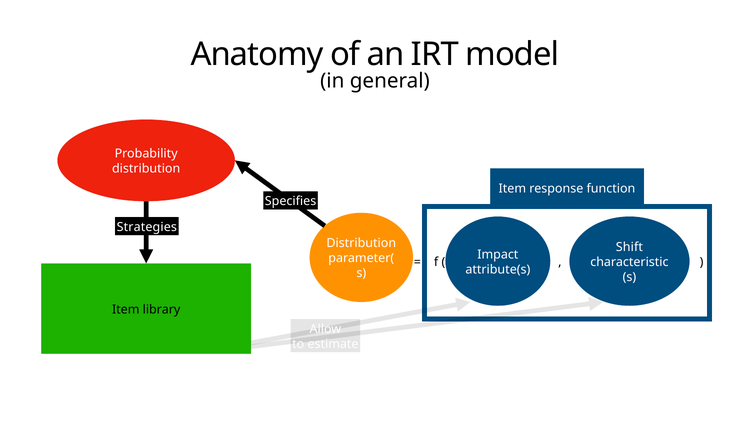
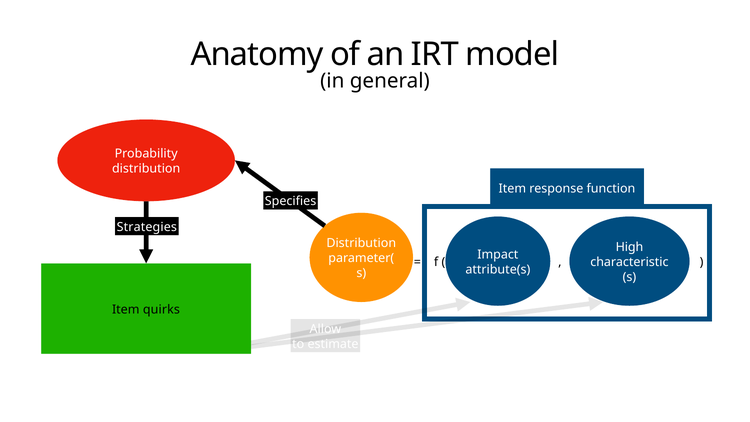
Shift: Shift -> High (630, 247)
library: library -> quirks (161, 309)
